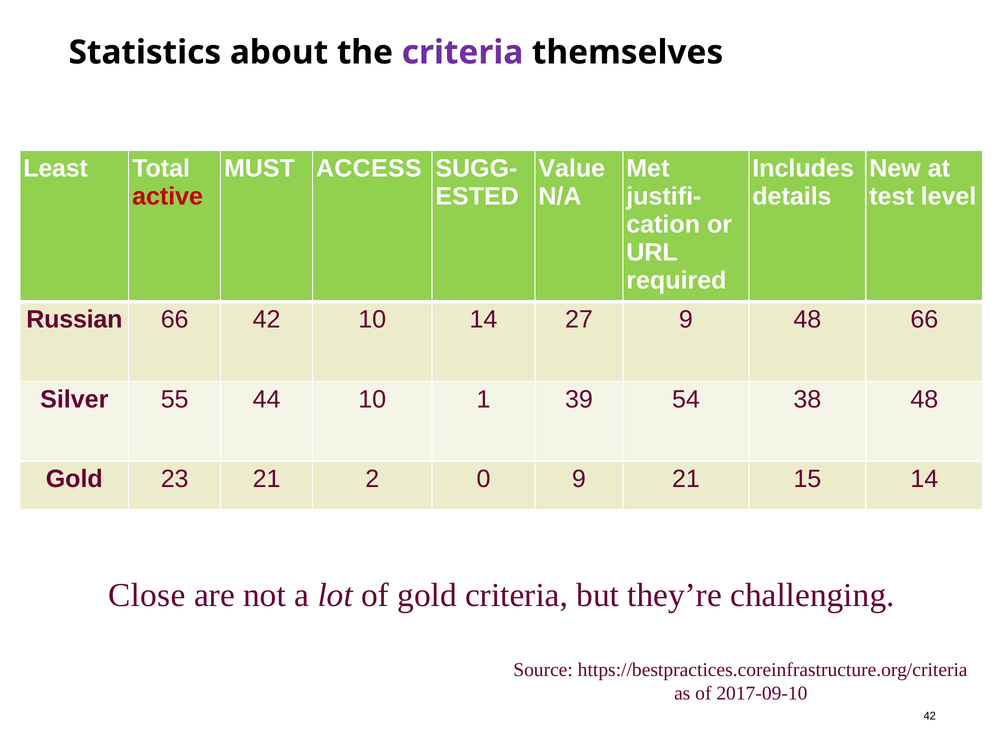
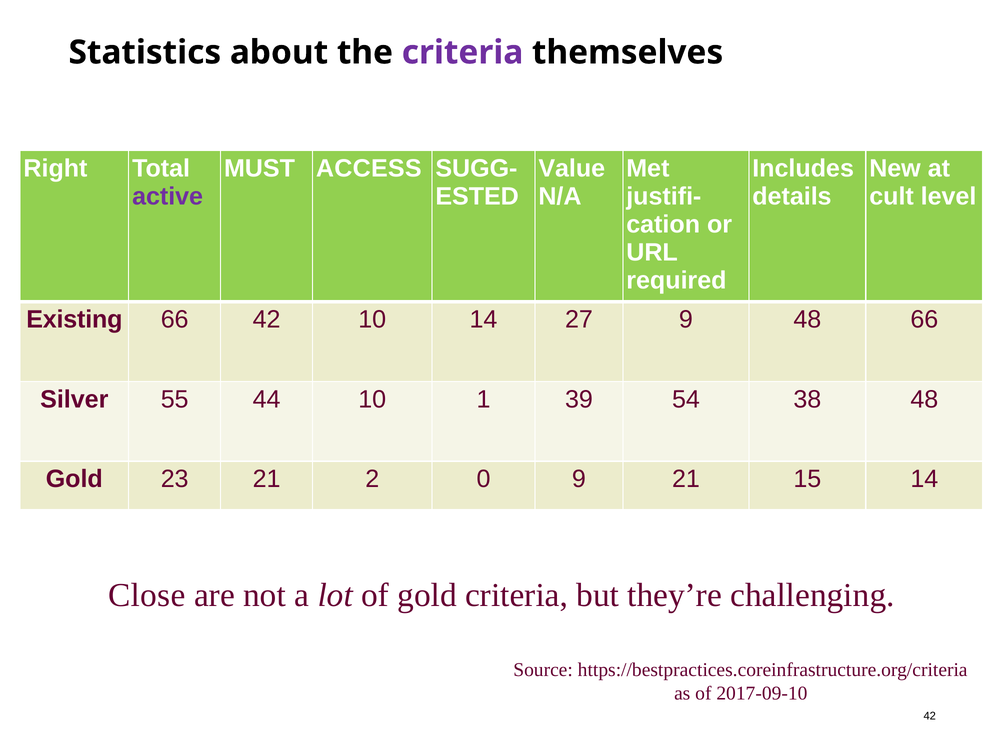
Least: Least -> Right (55, 168)
active colour: red -> purple (168, 196)
test: test -> cult (892, 196)
Russian: Russian -> Existing (74, 320)
